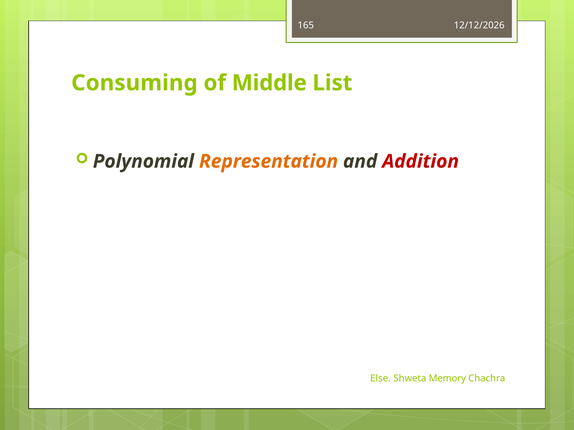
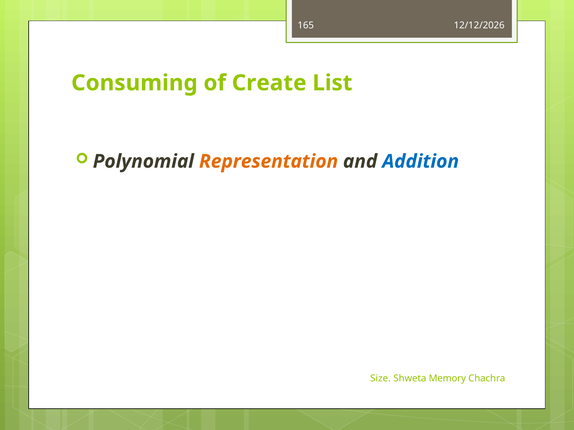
Middle: Middle -> Create (269, 83)
Addition colour: red -> blue (421, 162)
Else: Else -> Size (380, 379)
